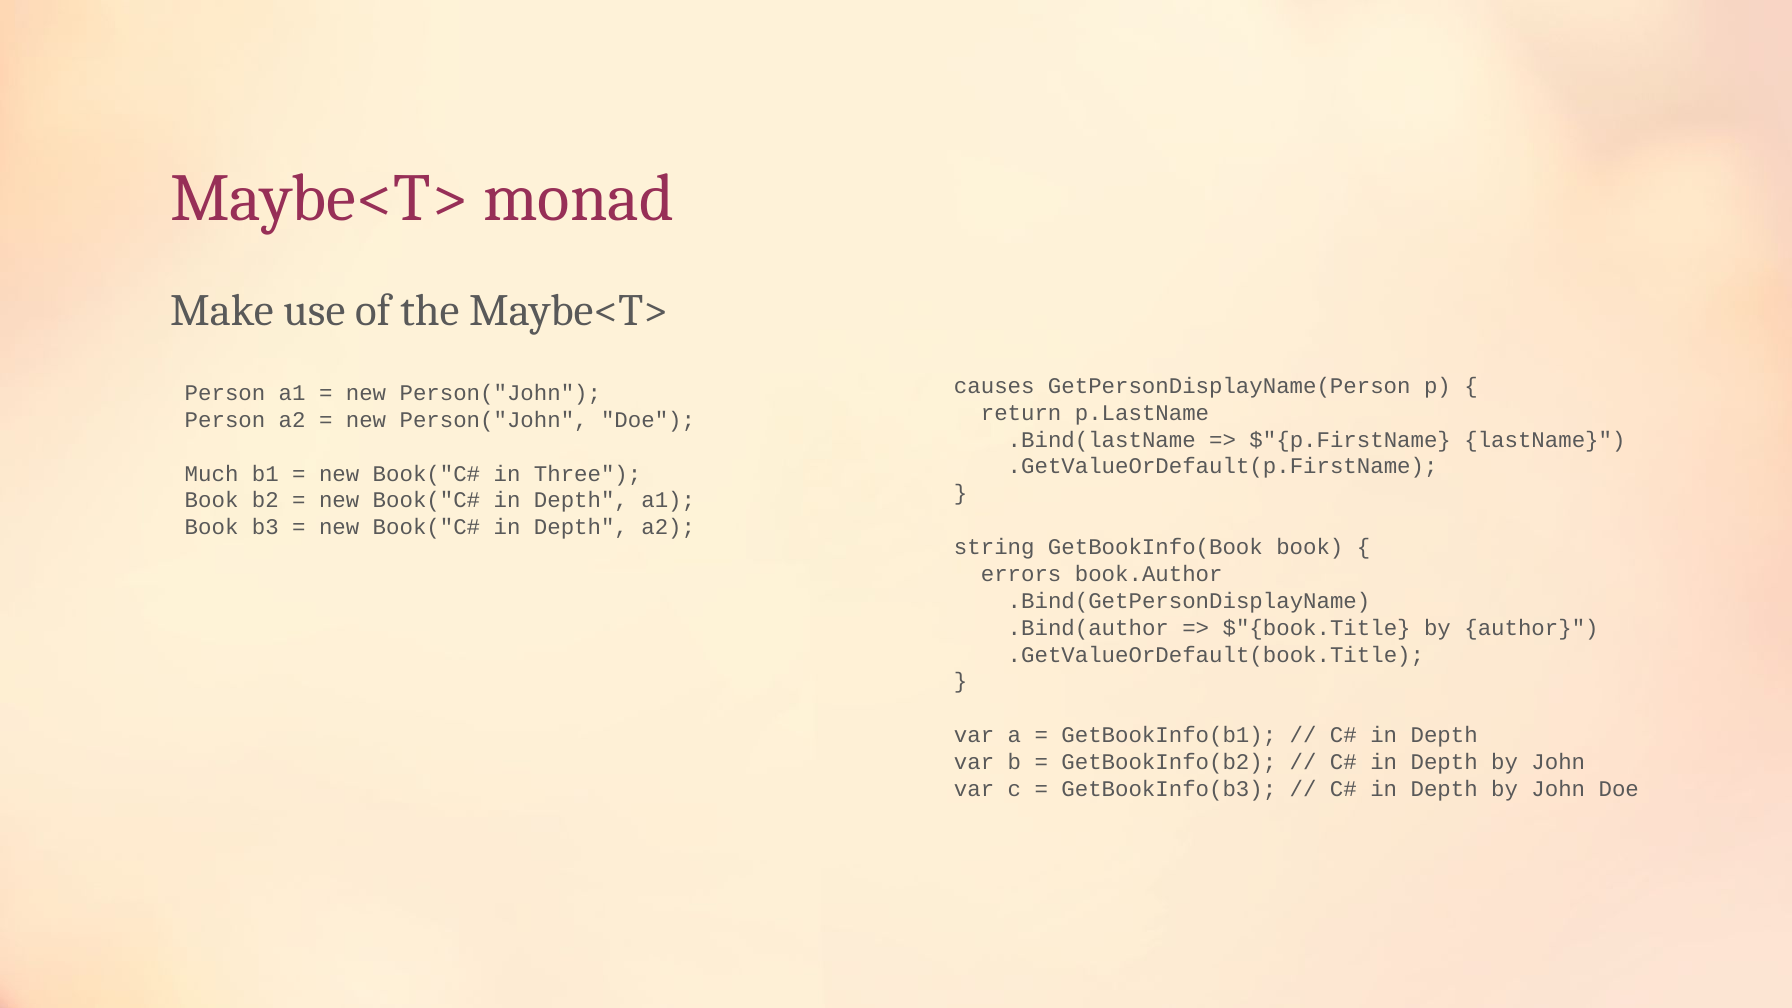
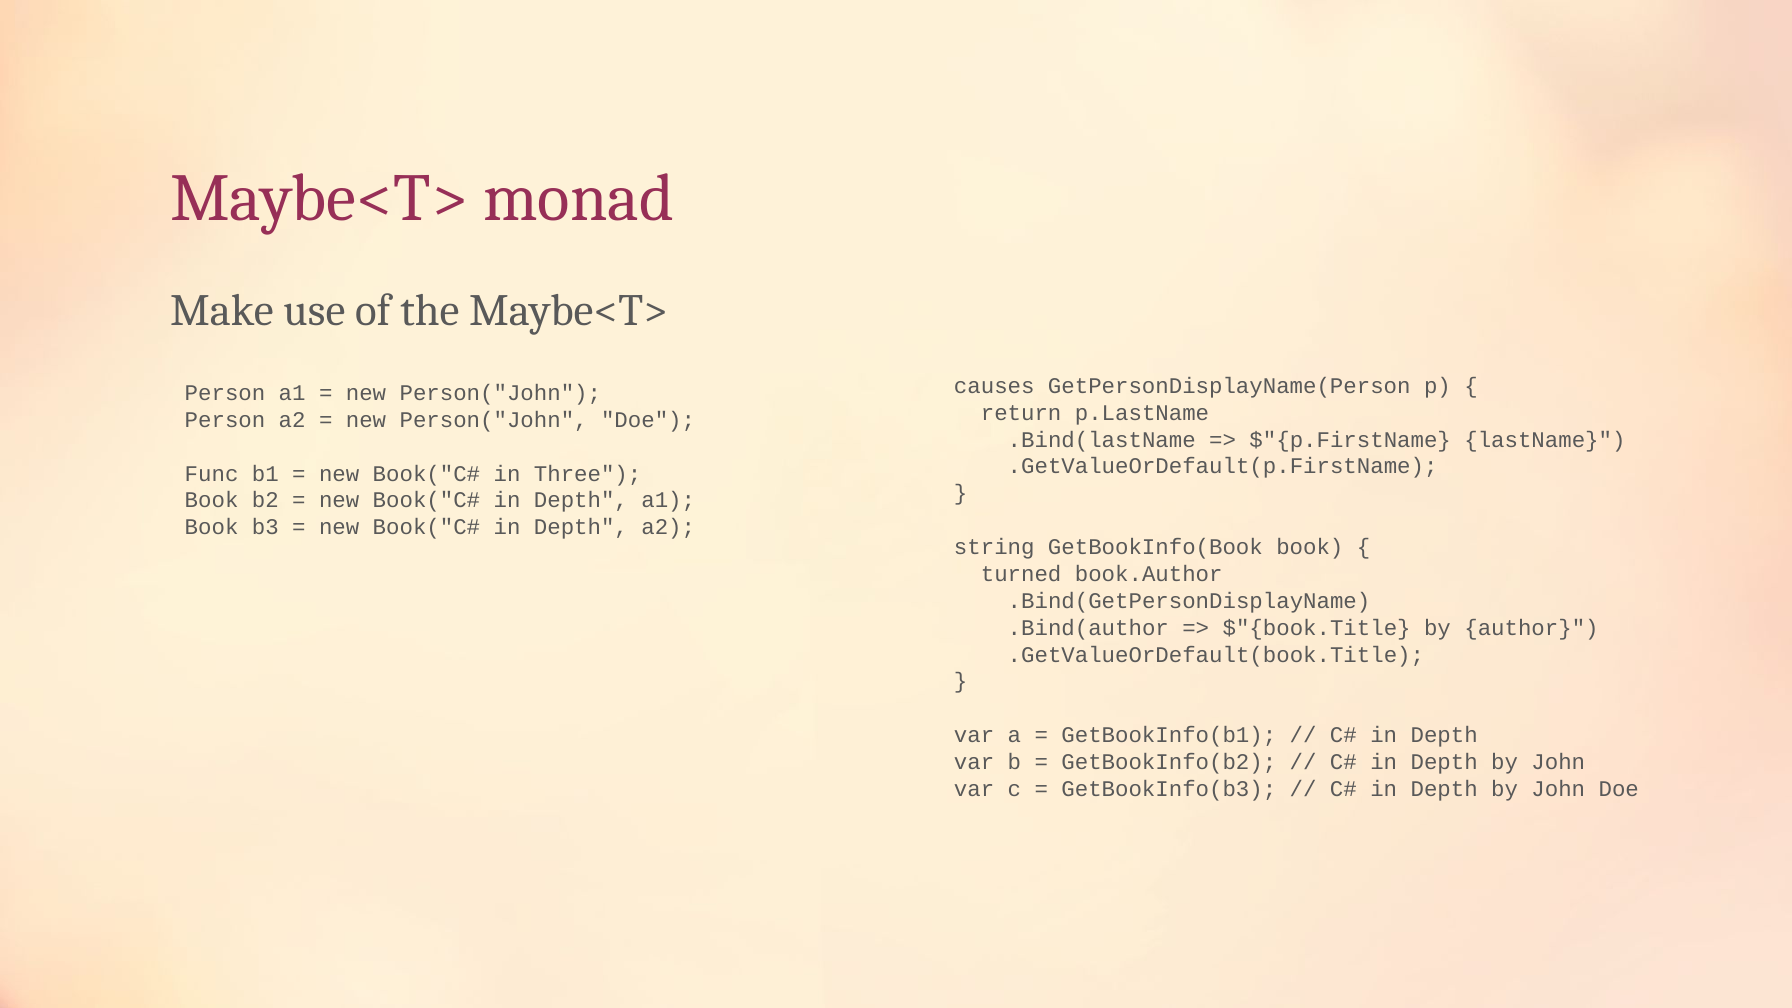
Much: Much -> Func (212, 474)
errors: errors -> turned (1021, 574)
